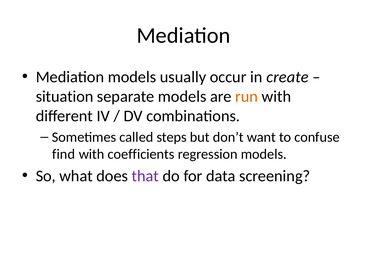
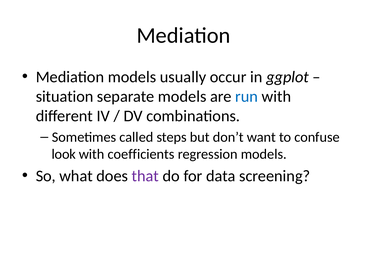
create: create -> ggplot (288, 77)
run colour: orange -> blue (247, 97)
find: find -> look (64, 154)
